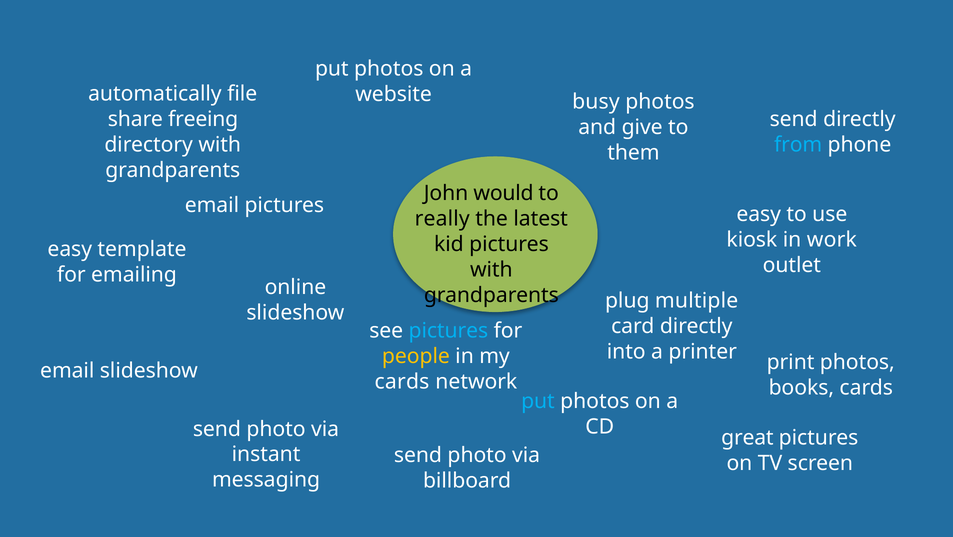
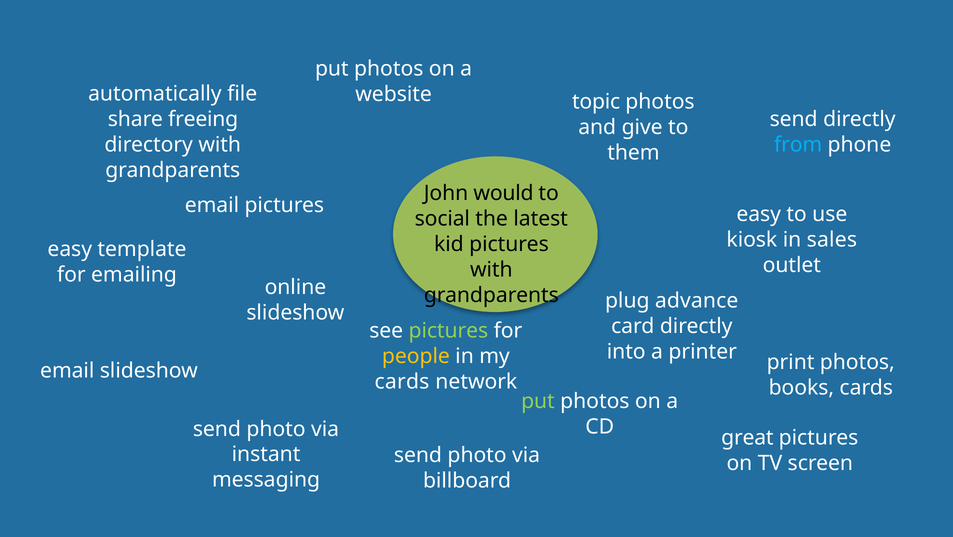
busy: busy -> topic (596, 102)
really: really -> social (442, 219)
work: work -> sales (832, 239)
multiple: multiple -> advance (697, 301)
pictures colour: light blue -> light green (448, 331)
put colour: light blue -> light green (538, 401)
